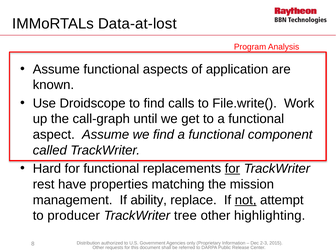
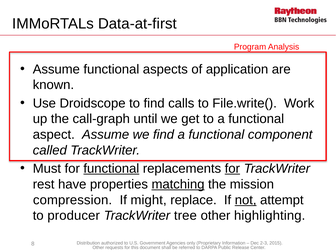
Data-at-lost: Data-at-lost -> Data-at-first (137, 24)
Hard: Hard -> Must (47, 169)
functional underline: none -> present (111, 169)
matching underline: none -> present (178, 184)
management: management -> compression (73, 200)
ability: ability -> might (149, 200)
